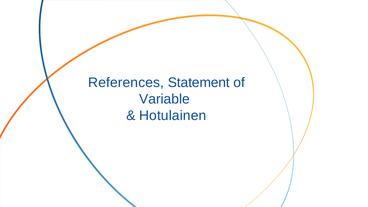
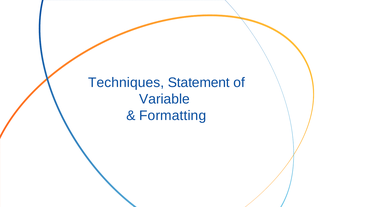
References: References -> Techniques (126, 82)
Hotulainen: Hotulainen -> Formatting (173, 116)
